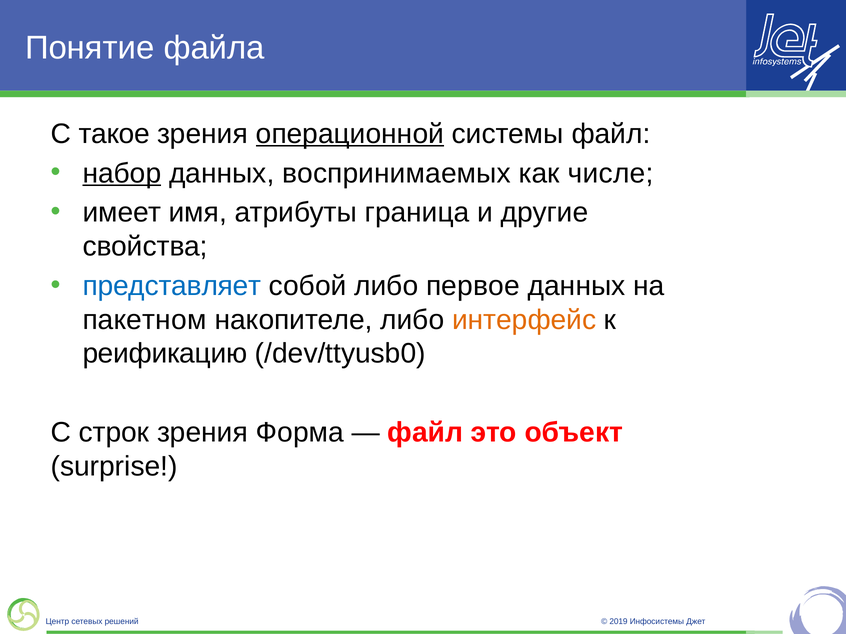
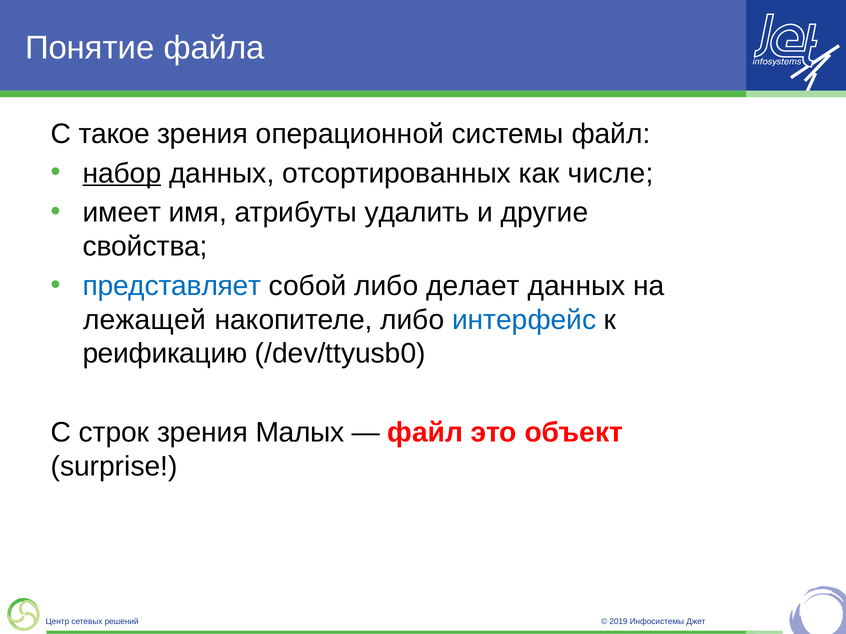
операционной underline: present -> none (350, 134)
воспринимаемых: воспринимаемых -> отсортированных (397, 173)
граница: граница -> удалить (417, 213)
первое: первое -> делает (473, 286)
пакетном: пакетном -> лежащей (144, 320)
интерфейс colour: orange -> blue (524, 320)
Форма: Форма -> Малых (300, 433)
